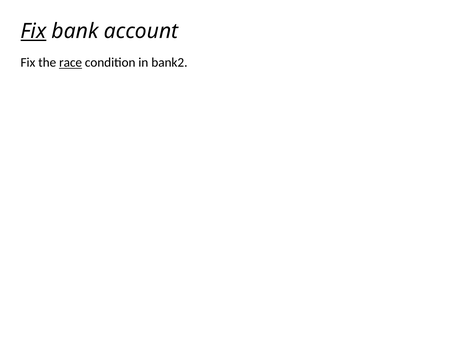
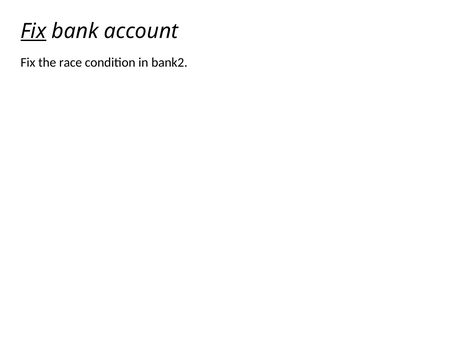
race underline: present -> none (71, 63)
